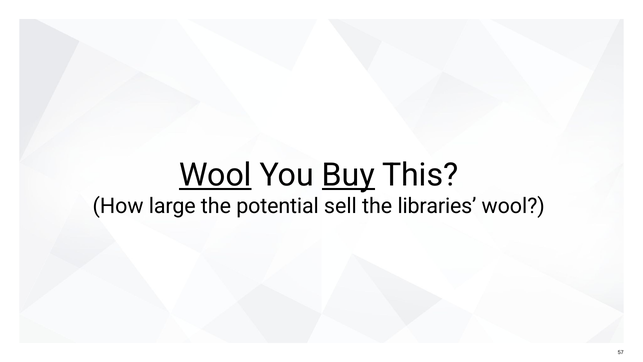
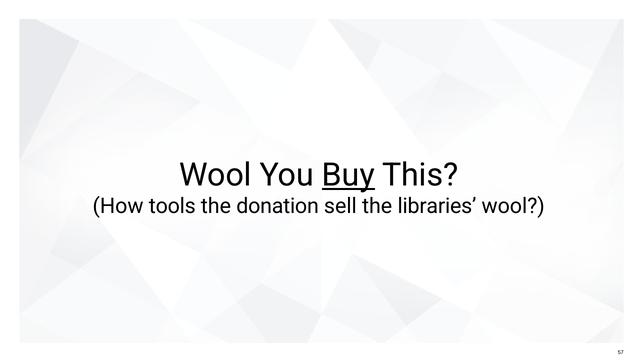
Wool underline: present -> none (215, 175)
large: large -> tools (172, 206)
potential: potential -> donation (278, 206)
